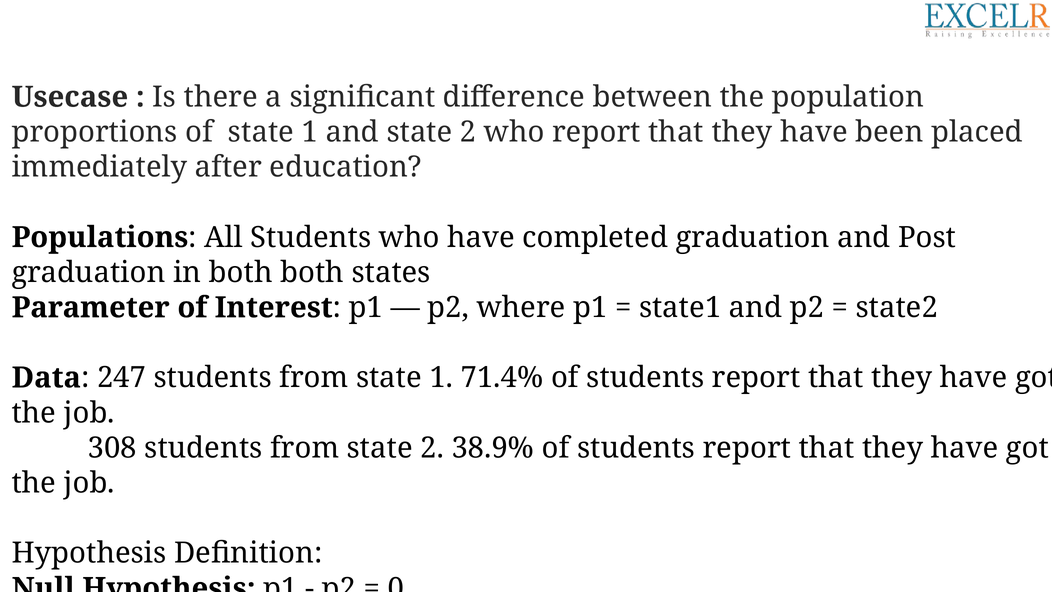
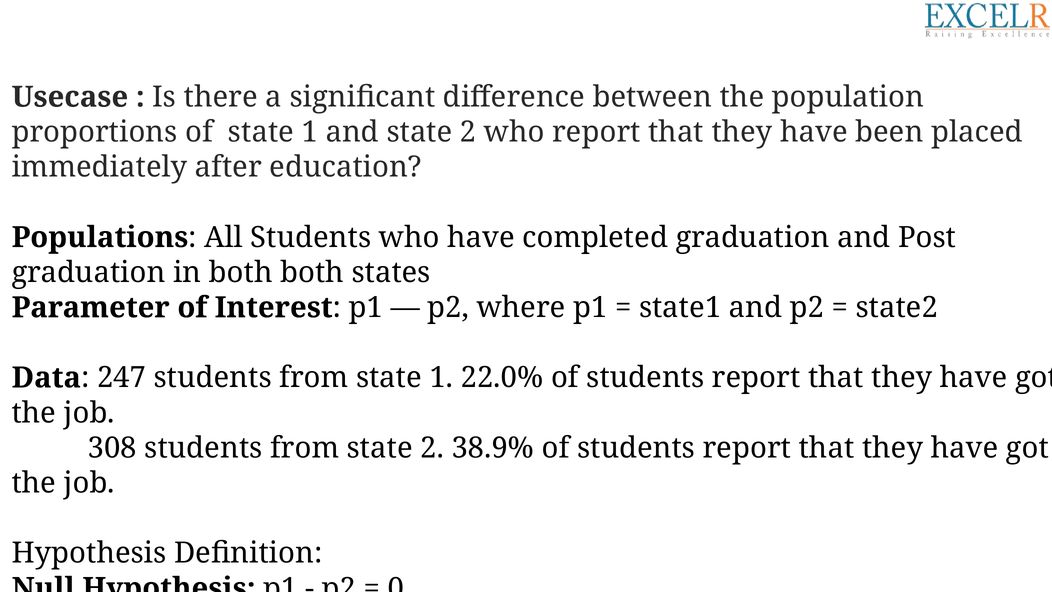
71.4%: 71.4% -> 22.0% (502, 378)
